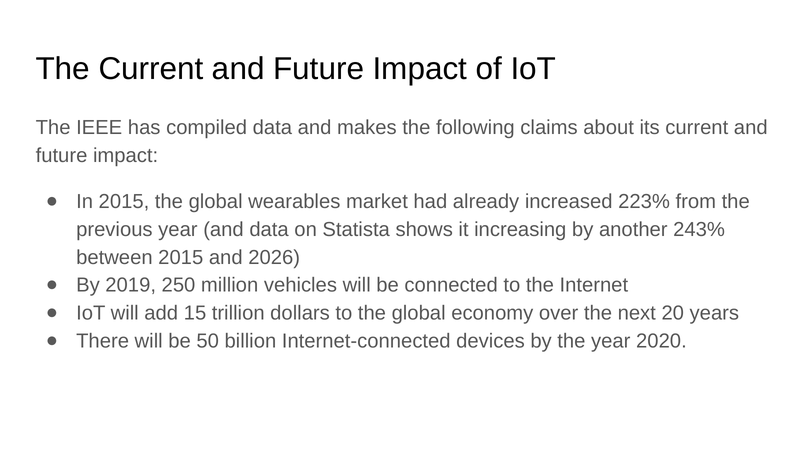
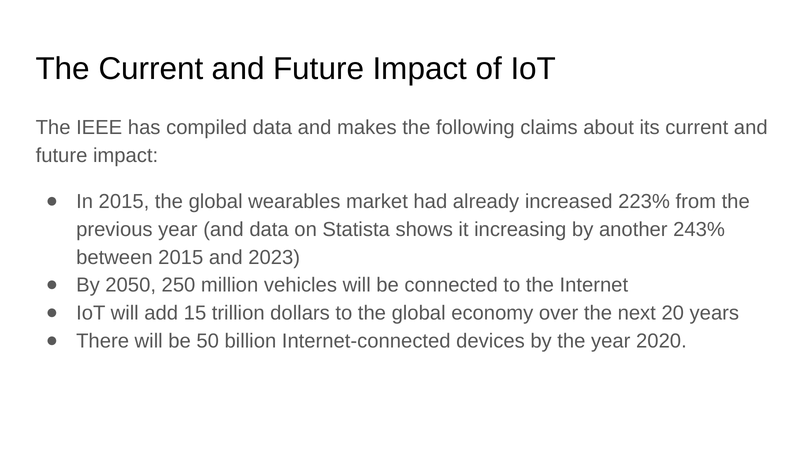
2026: 2026 -> 2023 (274, 257)
2019: 2019 -> 2050 (131, 285)
